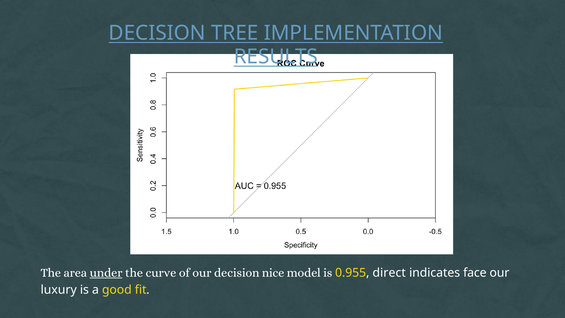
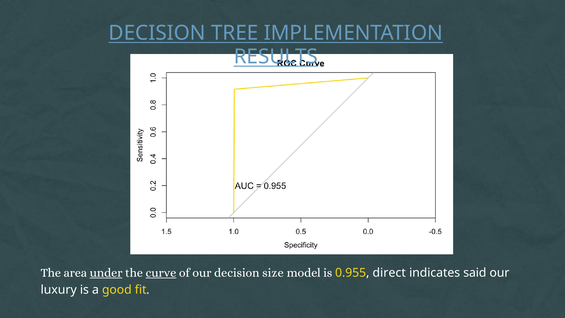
curve underline: none -> present (161, 272)
nice: nice -> size (273, 272)
face: face -> said (475, 272)
